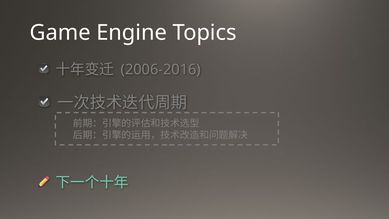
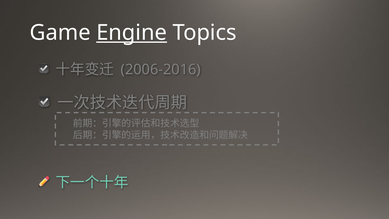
Engine underline: none -> present (132, 33)
